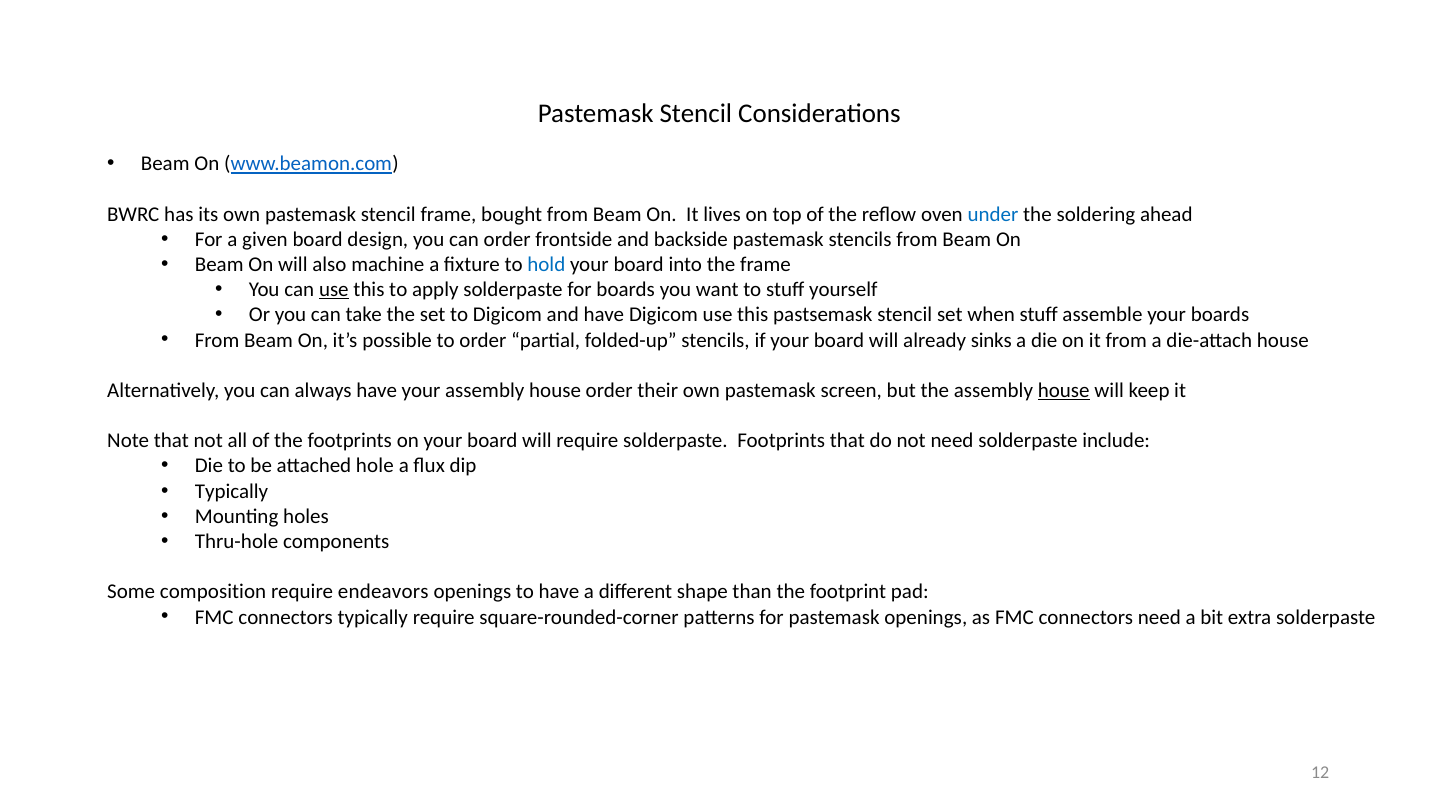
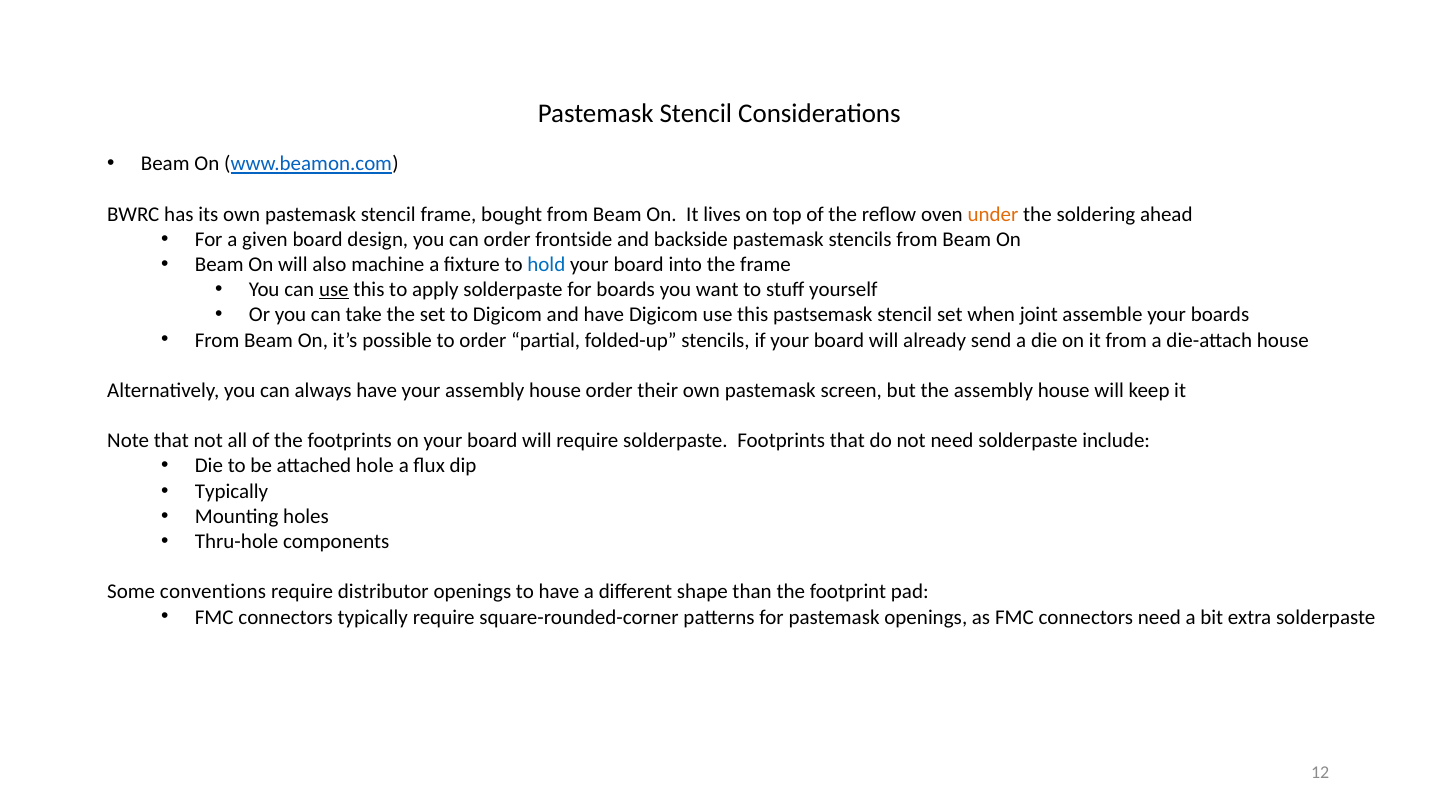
under colour: blue -> orange (993, 214)
when stuff: stuff -> joint (1039, 315)
sinks: sinks -> send (991, 340)
house underline: present -> none (1064, 391)
composition: composition -> conventions (213, 592)
endeavors: endeavors -> distributor (383, 592)
